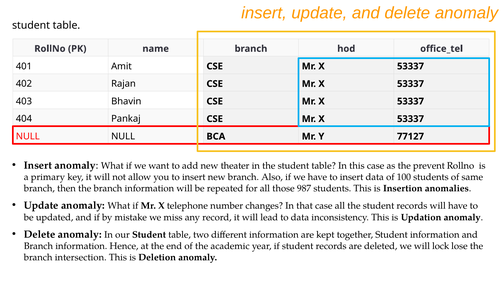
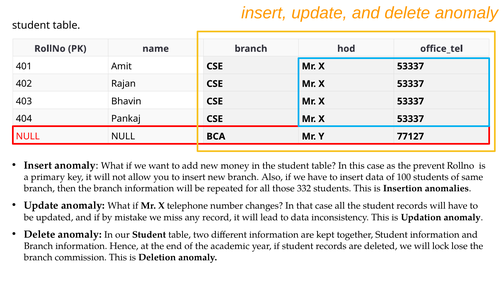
theater: theater -> money (235, 166)
987: 987 -> 332 (304, 189)
intersection: intersection -> commission (81, 258)
